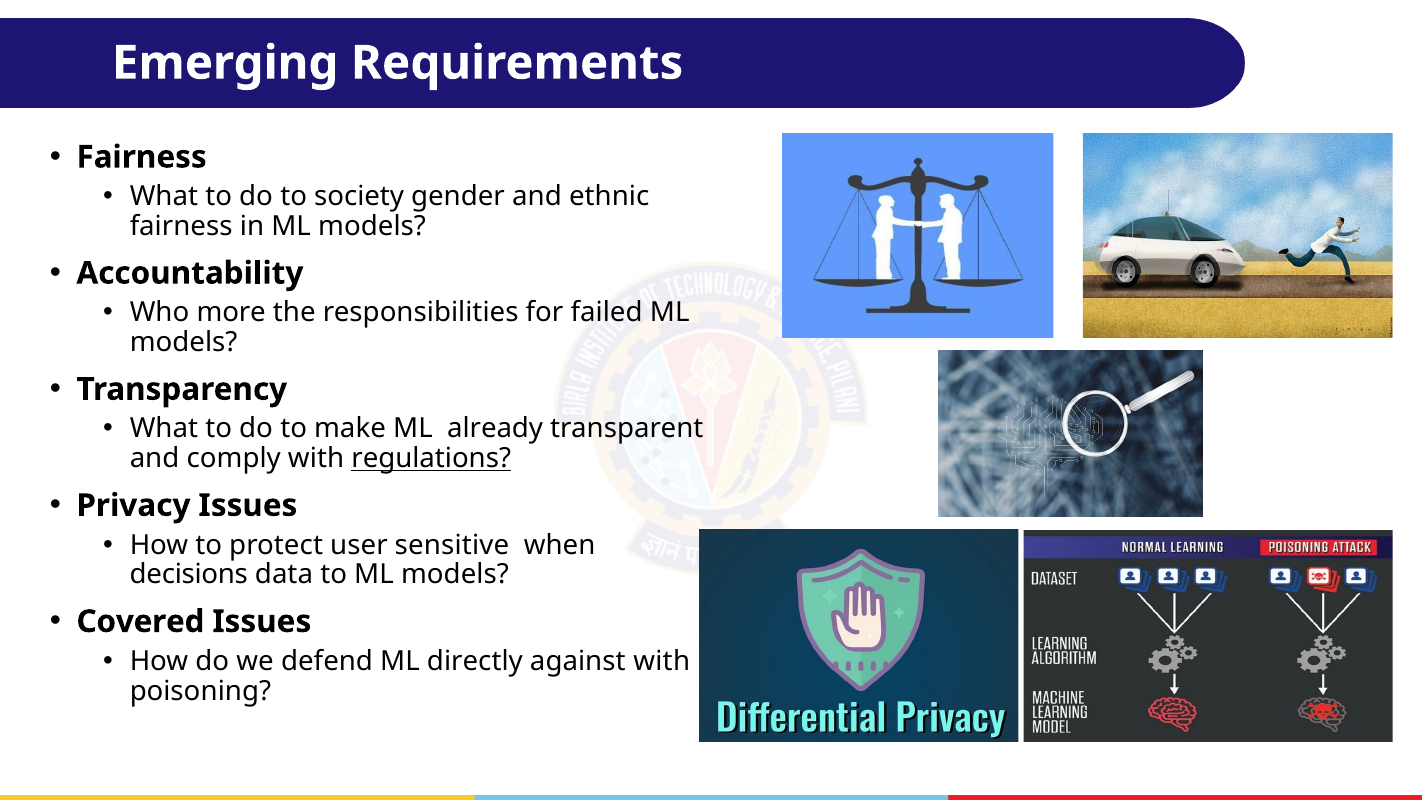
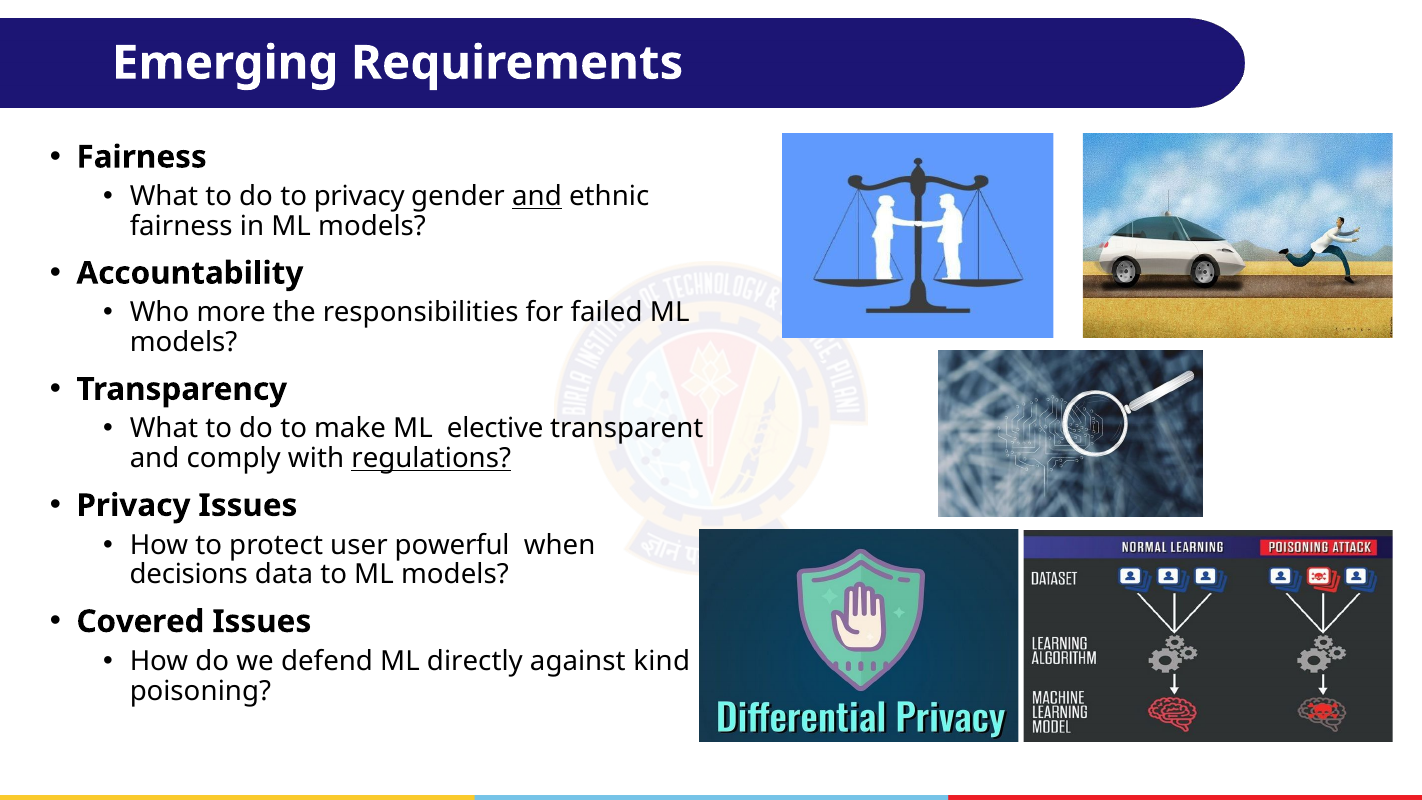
to society: society -> privacy (359, 197)
and underline: none -> present (537, 197)
already: already -> elective (495, 429)
sensitive: sensitive -> powerful (452, 545)
against with: with -> kind (662, 661)
